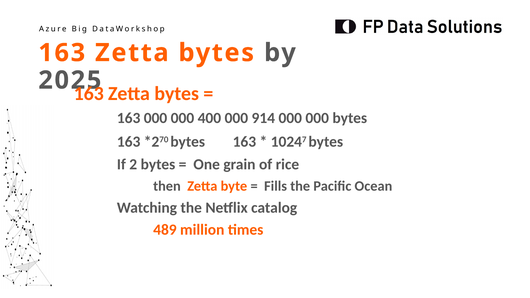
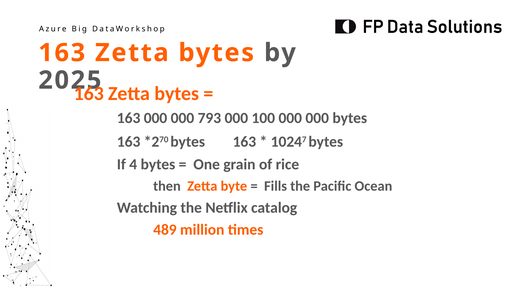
400: 400 -> 793 (209, 118)
914: 914 -> 100 (263, 118)
2: 2 -> 4 (133, 164)
